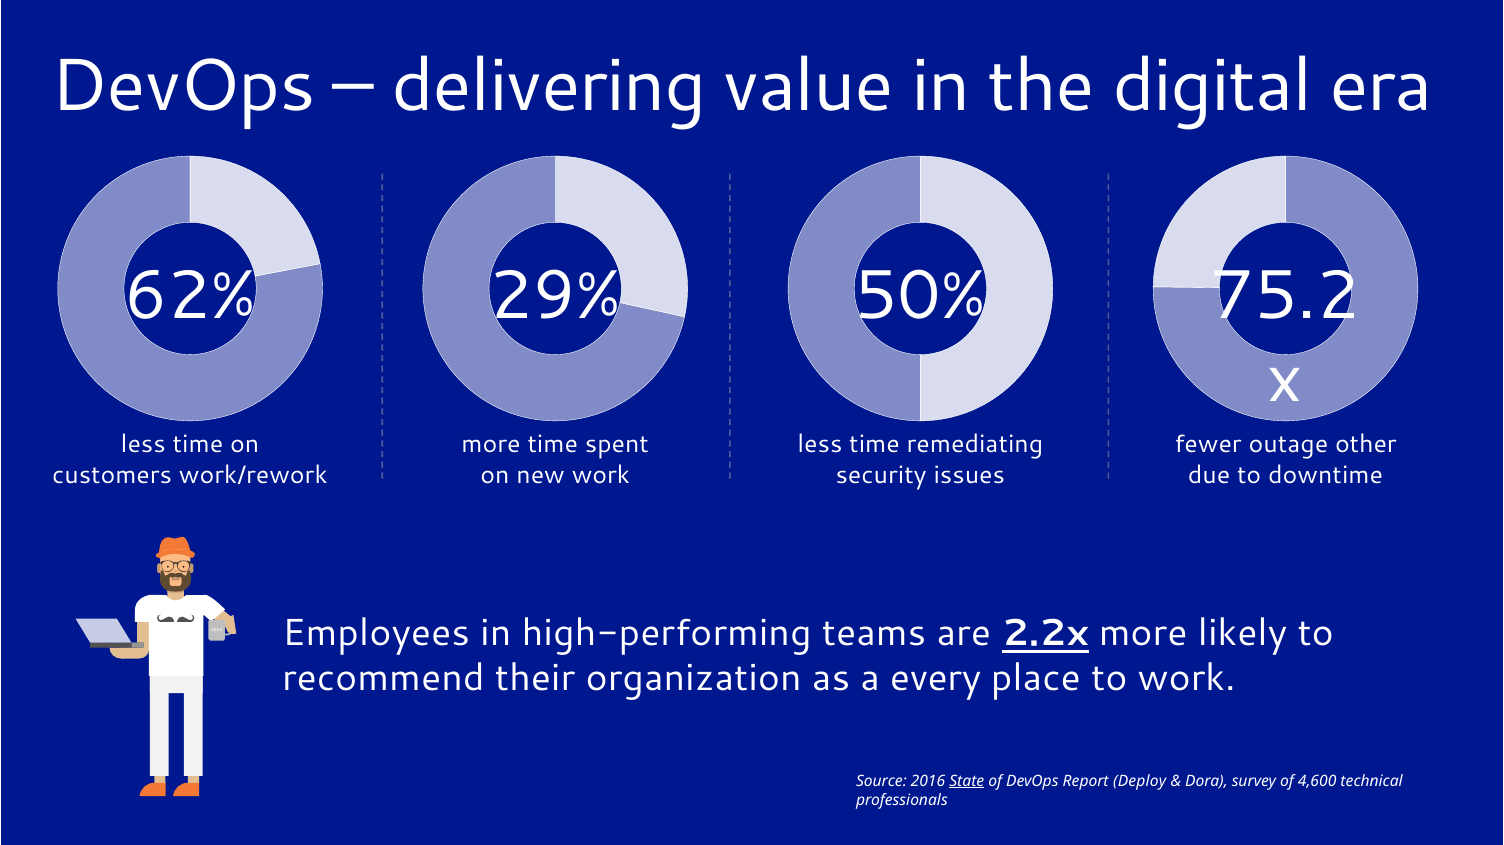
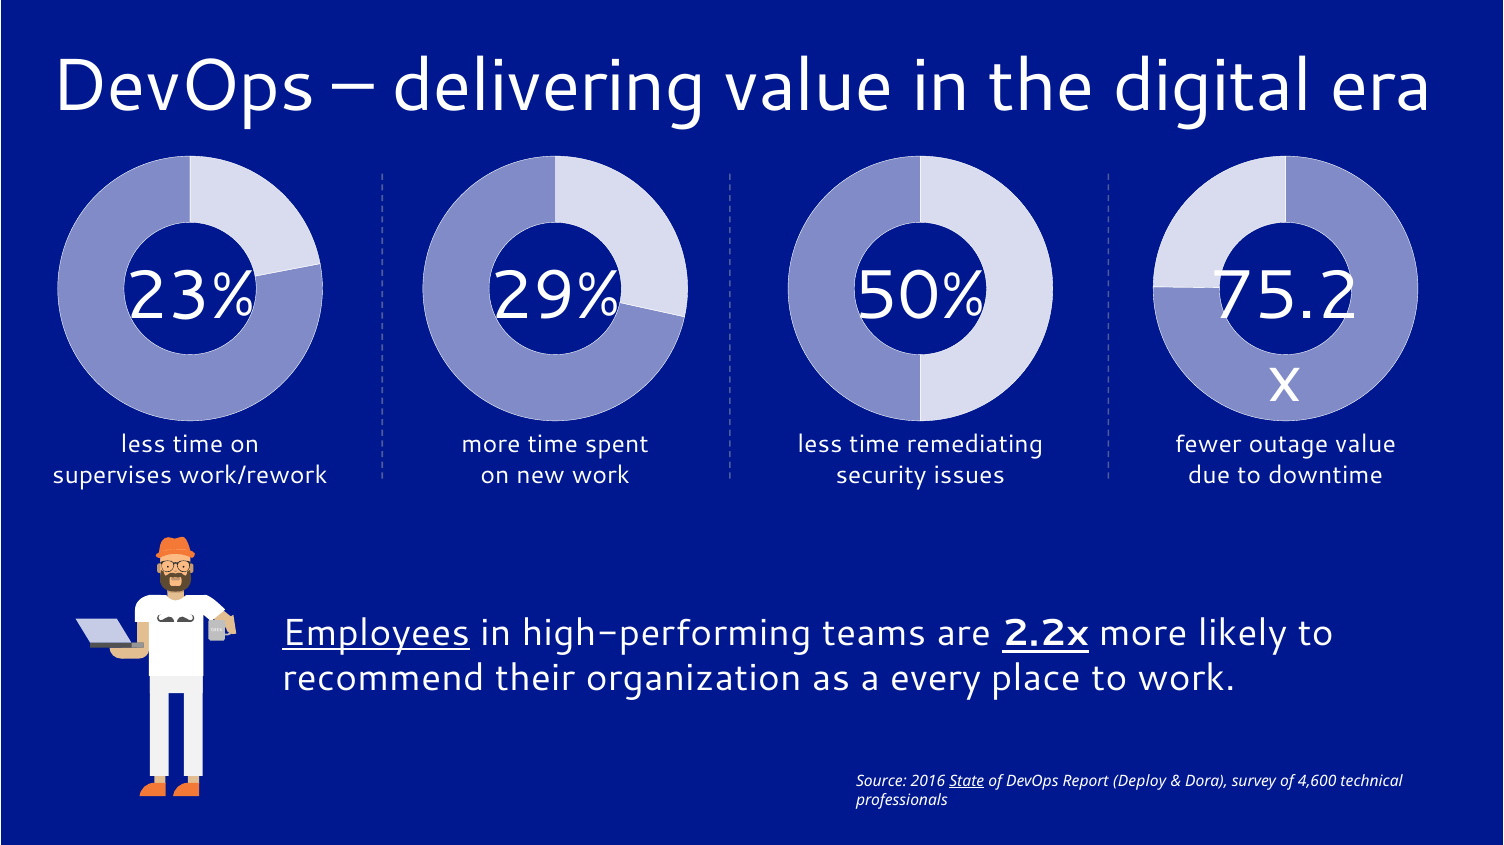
62%: 62% -> 23% (190, 296)
outage other: other -> value (1366, 445)
customers: customers -> supervises (112, 475)
Employees underline: none -> present (376, 633)
